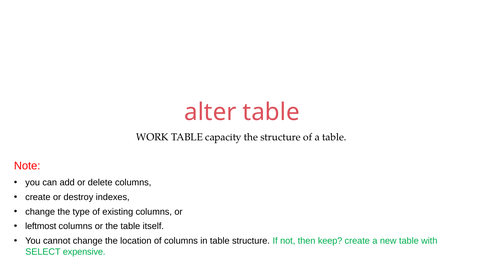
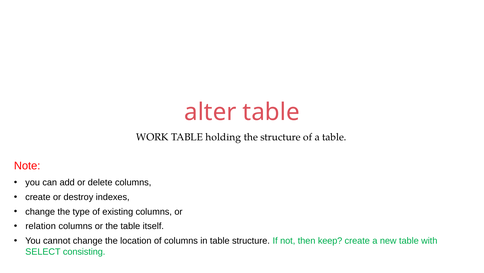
capacity: capacity -> holding (223, 137)
leftmost: leftmost -> relation (41, 226)
expensive: expensive -> consisting (84, 251)
